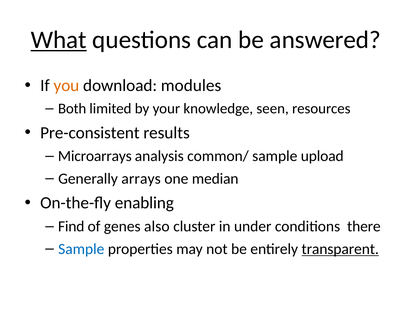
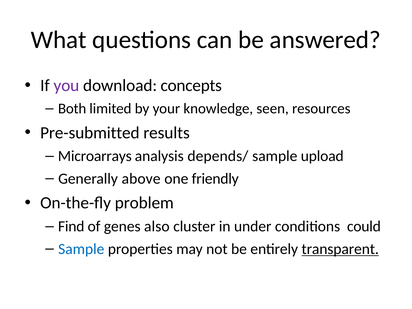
What underline: present -> none (59, 40)
you colour: orange -> purple (66, 86)
modules: modules -> concepts (191, 86)
Pre-consistent: Pre-consistent -> Pre-submitted (90, 133)
common/: common/ -> depends/ (218, 156)
arrays: arrays -> above (141, 179)
median: median -> friendly (215, 179)
enabling: enabling -> problem (144, 203)
there: there -> could (364, 226)
